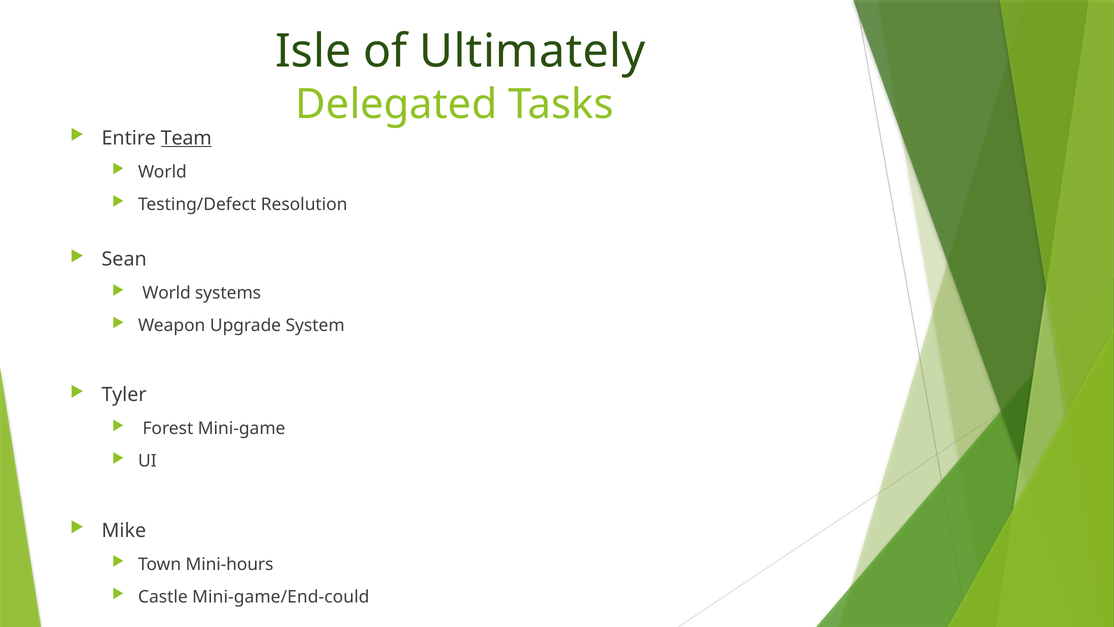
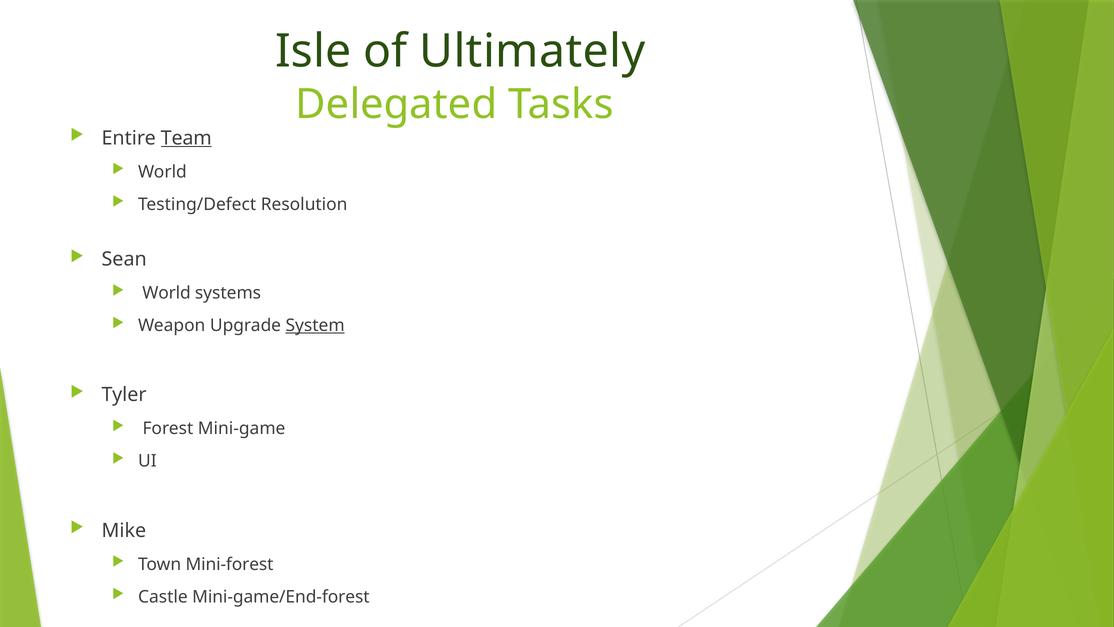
System underline: none -> present (315, 325)
Mini-hours: Mini-hours -> Mini-forest (229, 564)
Mini-game/End-could: Mini-game/End-could -> Mini-game/End-forest (281, 597)
